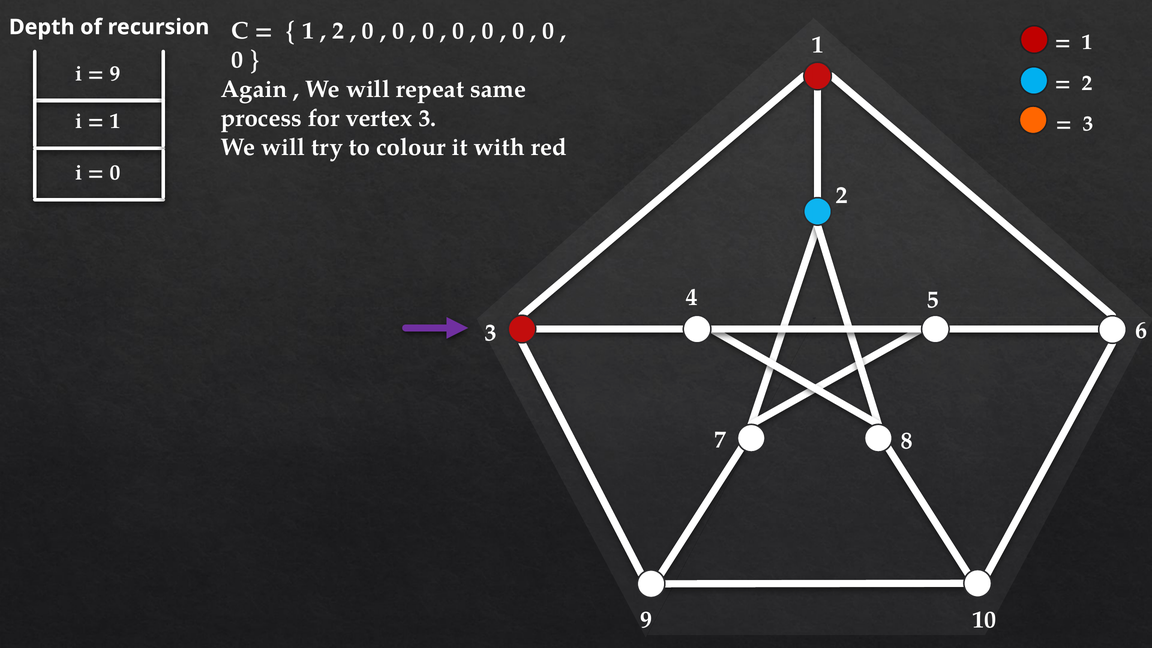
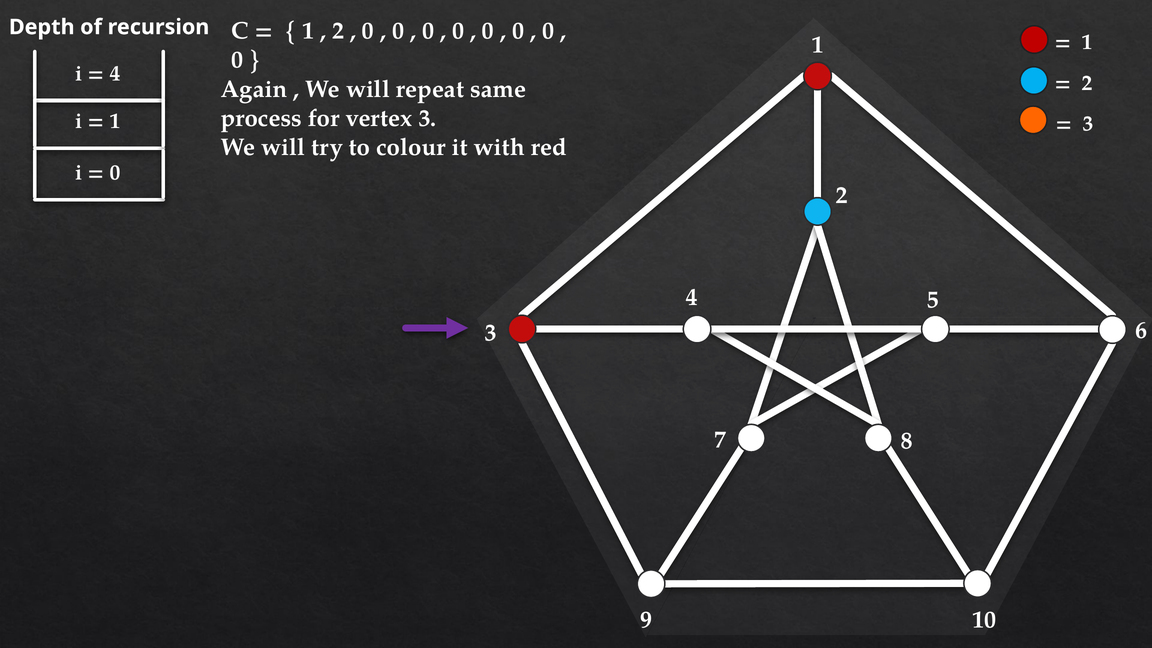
9: 9 -> 4 (115, 74)
